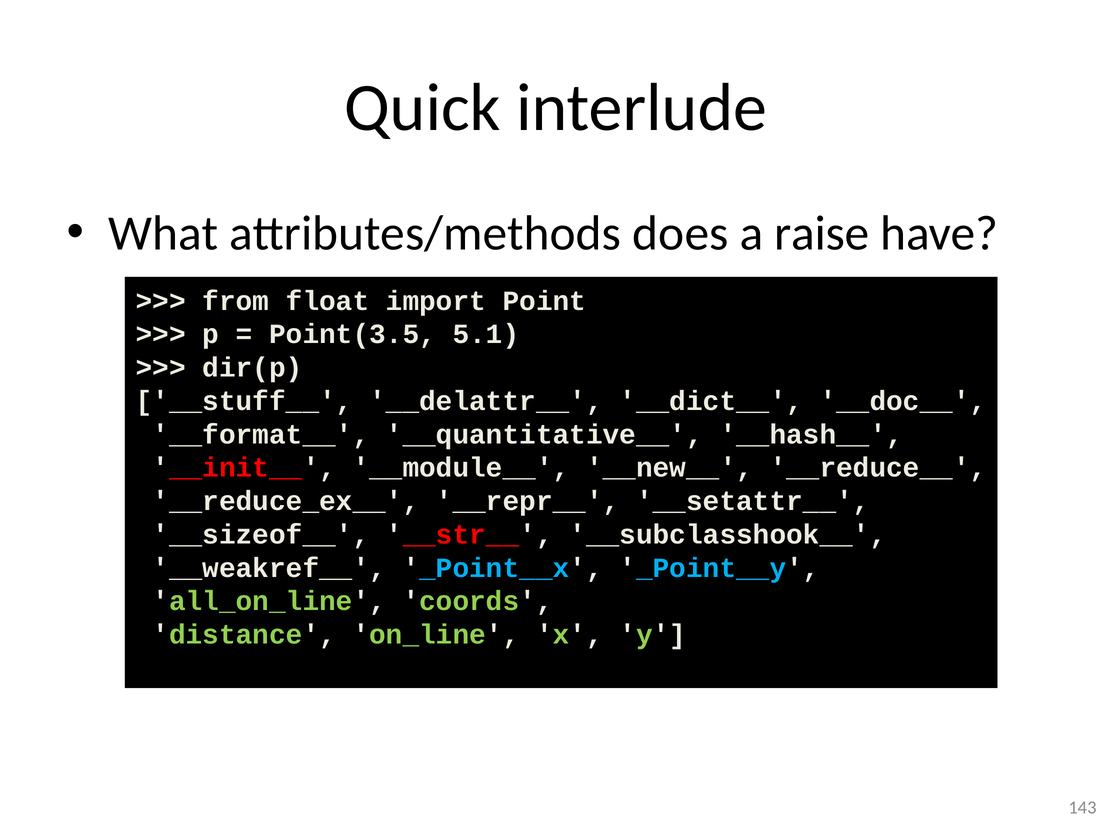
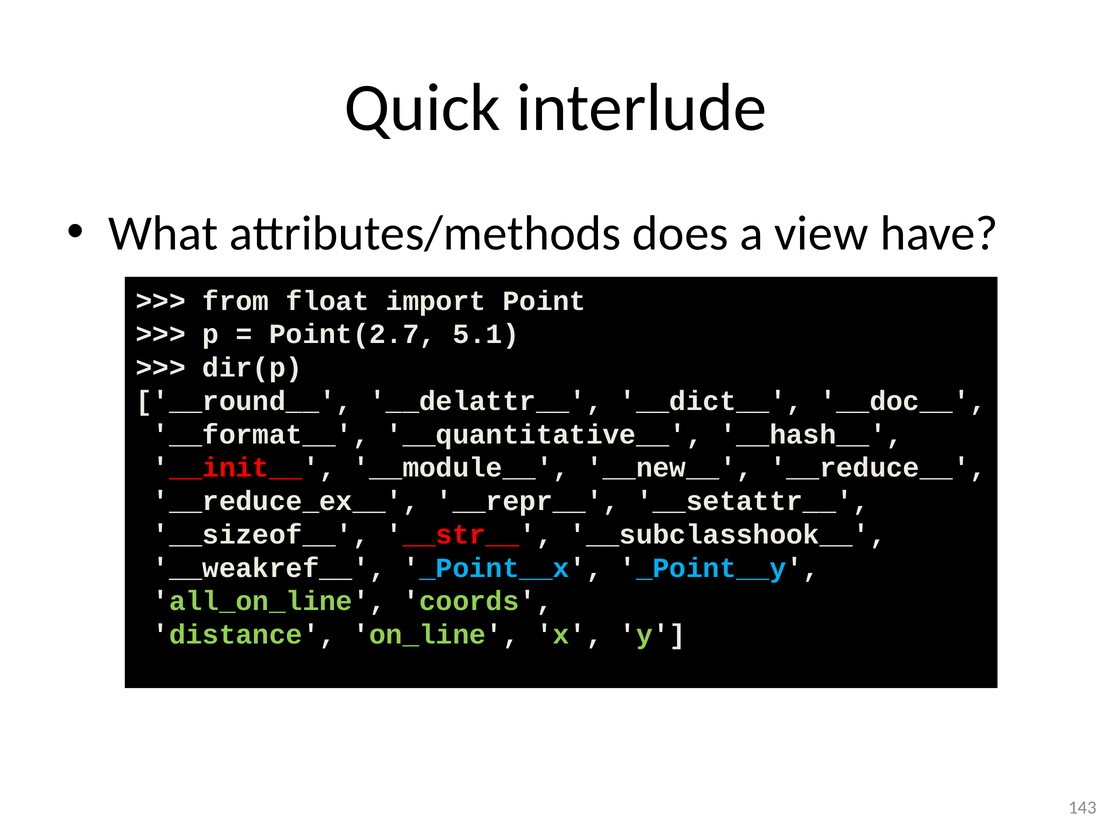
raise: raise -> view (821, 233)
Point(3.5: Point(3.5 -> Point(2.7 (353, 334)
__stuff__: __stuff__ -> __round__ (244, 401)
